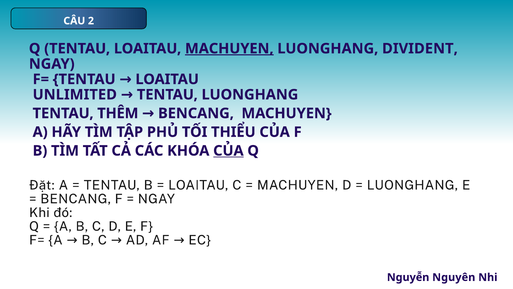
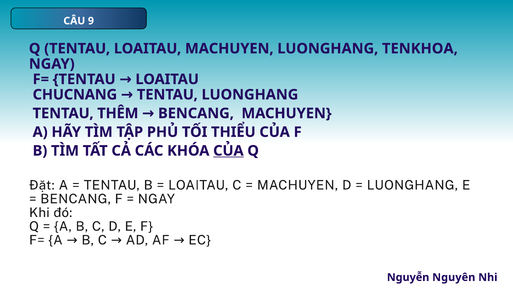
2: 2 -> 9 (91, 21)
MACHUYEN underline: present -> none (229, 49)
DIVIDENT: DIVIDENT -> TENKHOA (420, 49)
UNLIMITED: UNLIMITED -> CHUCNANG (75, 94)
